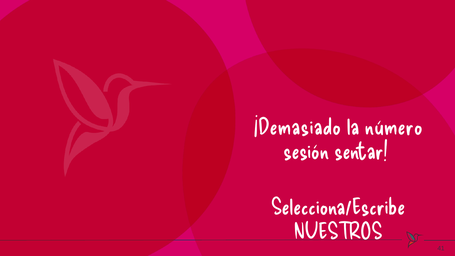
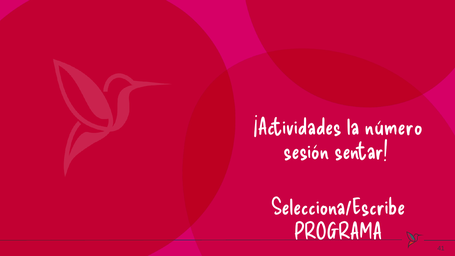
¡Demasiado: ¡Demasiado -> ¡Actividades (298, 127)
NUESTROS: NUESTROS -> PROGRAMA (338, 232)
